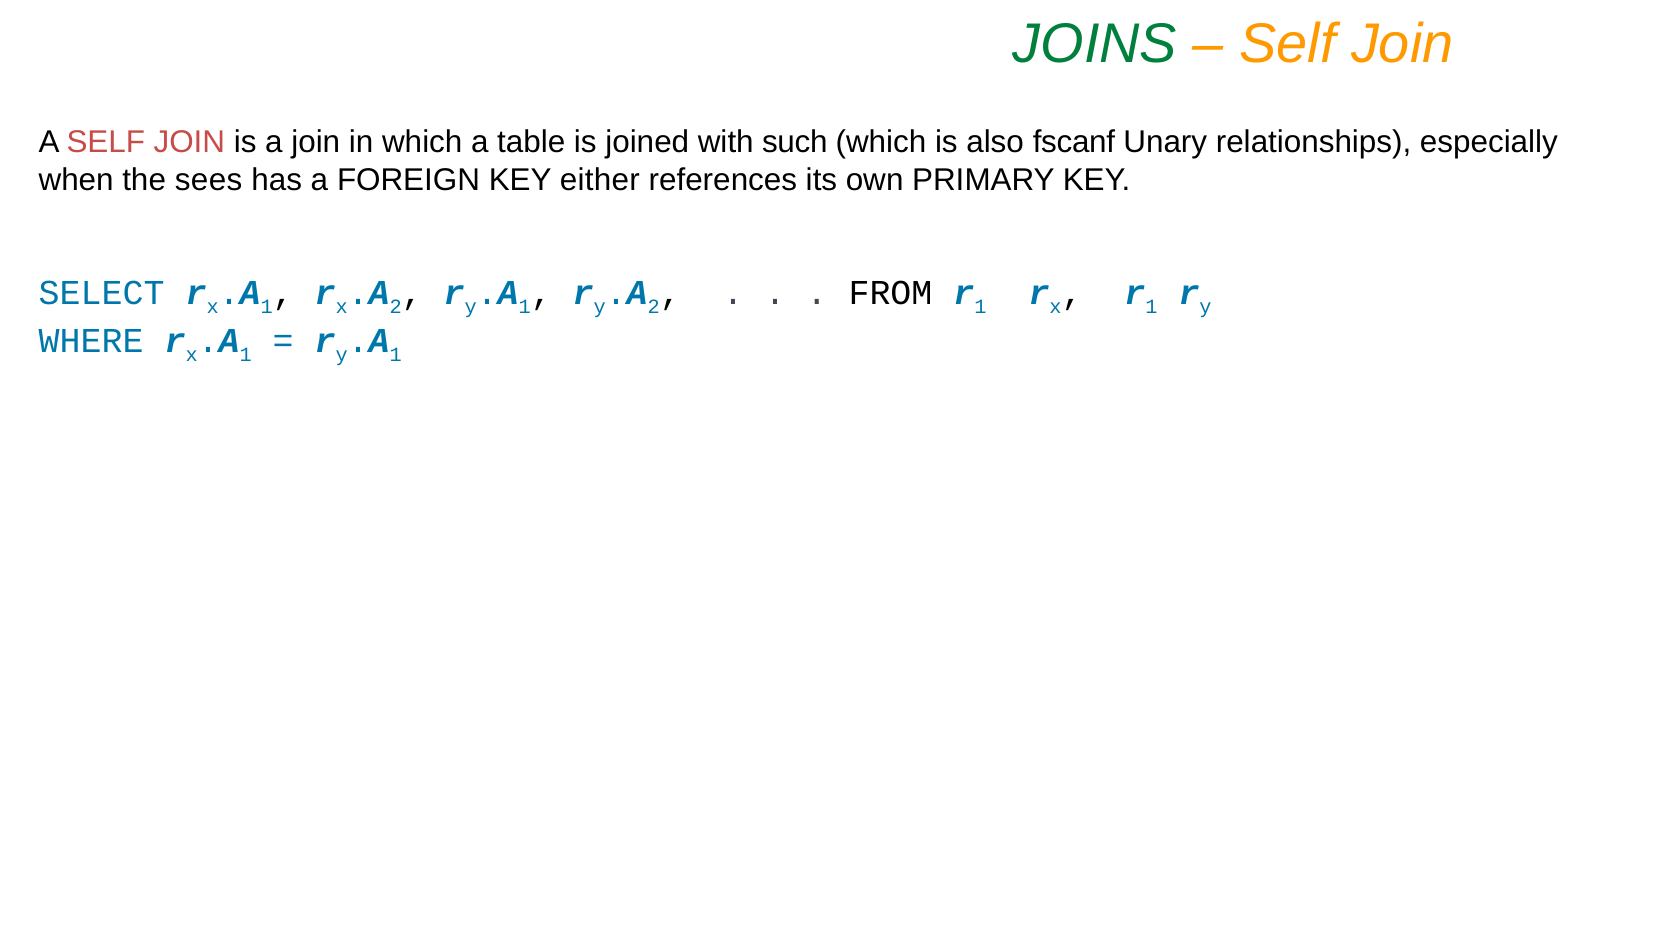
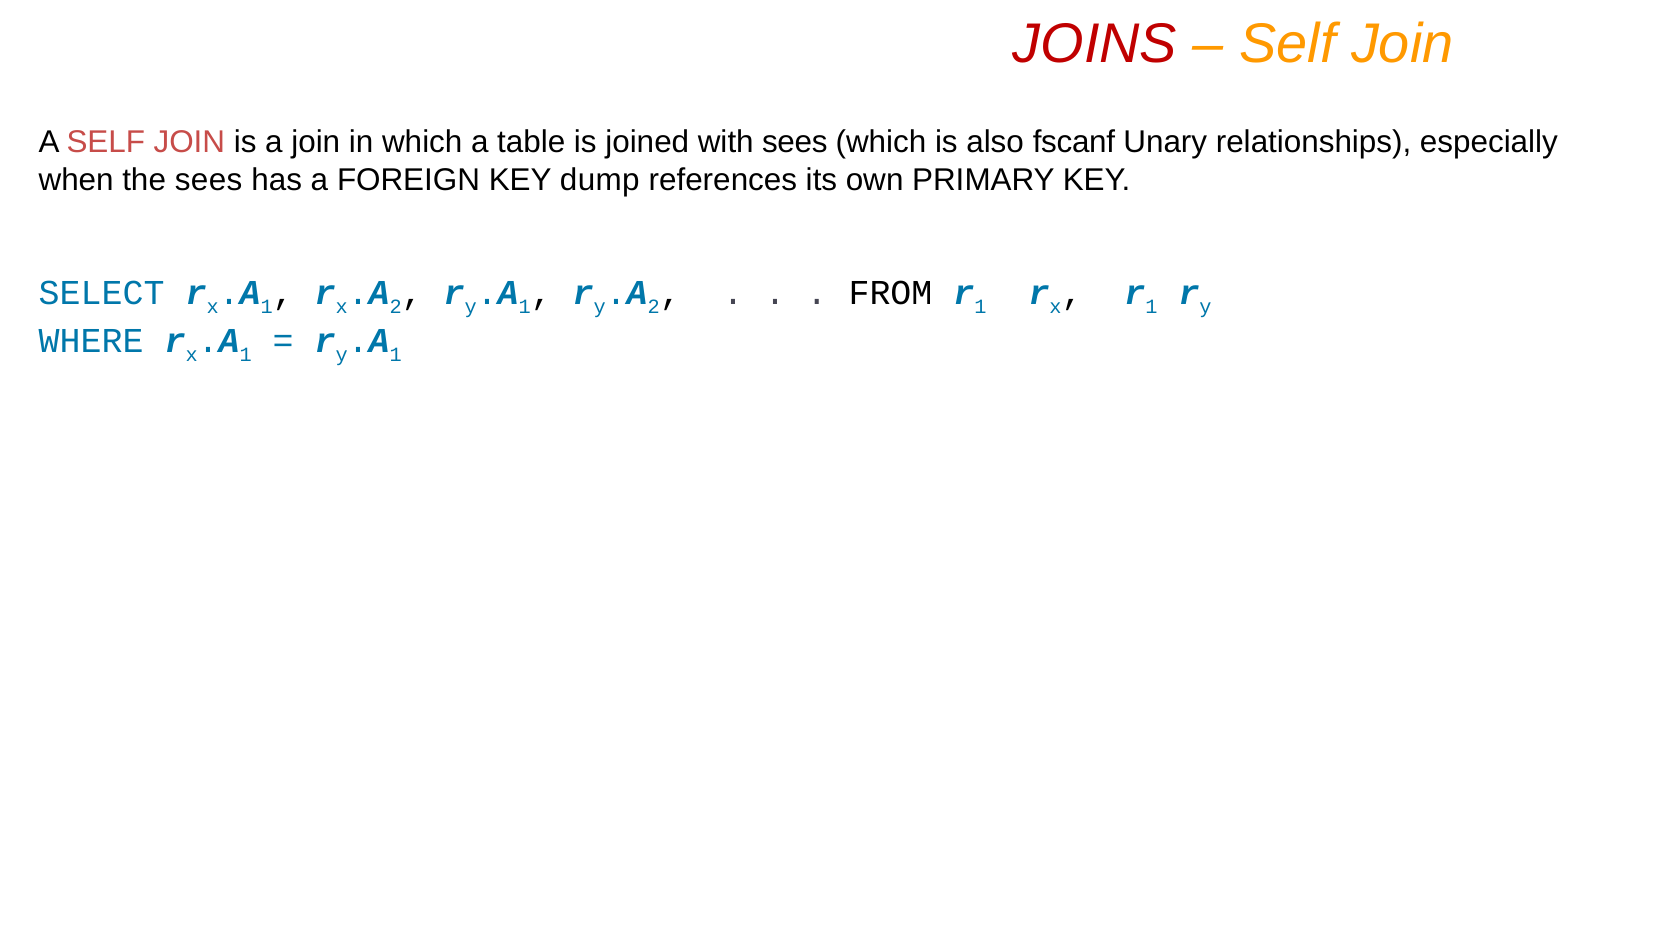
JOINS colour: green -> red (1095, 44)
with such: such -> sees (795, 142)
either: either -> dump (600, 180)
